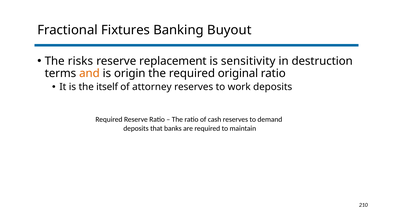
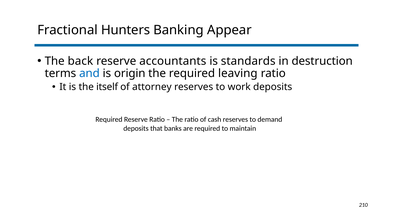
Fixtures: Fixtures -> Hunters (126, 30)
Buyout: Buyout -> Appear (229, 30)
risks: risks -> back (80, 61)
replacement: replacement -> accountants (173, 61)
sensitivity: sensitivity -> standards (248, 61)
and colour: orange -> blue (89, 73)
original: original -> leaving (238, 73)
